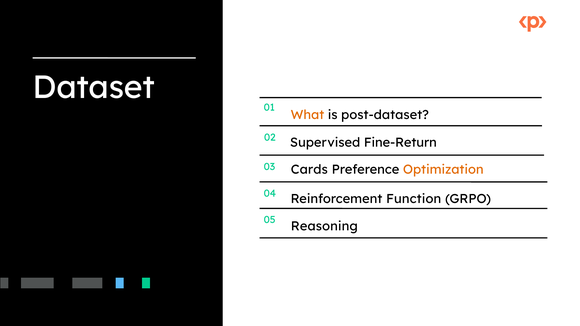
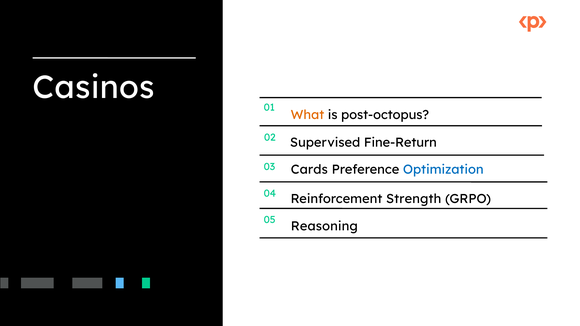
Dataset: Dataset -> Casinos (94, 88)
post-dataset: post-dataset -> post-octopus (385, 115)
Optimization colour: orange -> blue (443, 170)
Function: Function -> Strength (414, 199)
